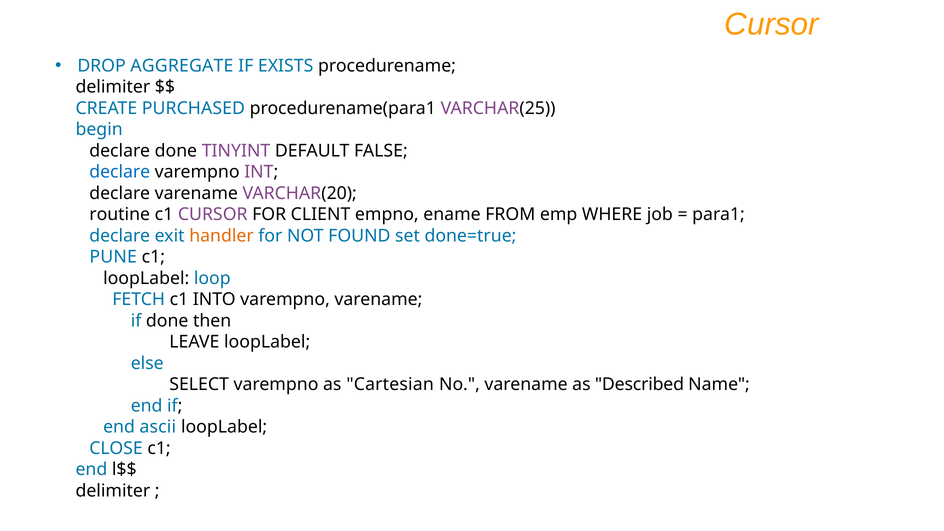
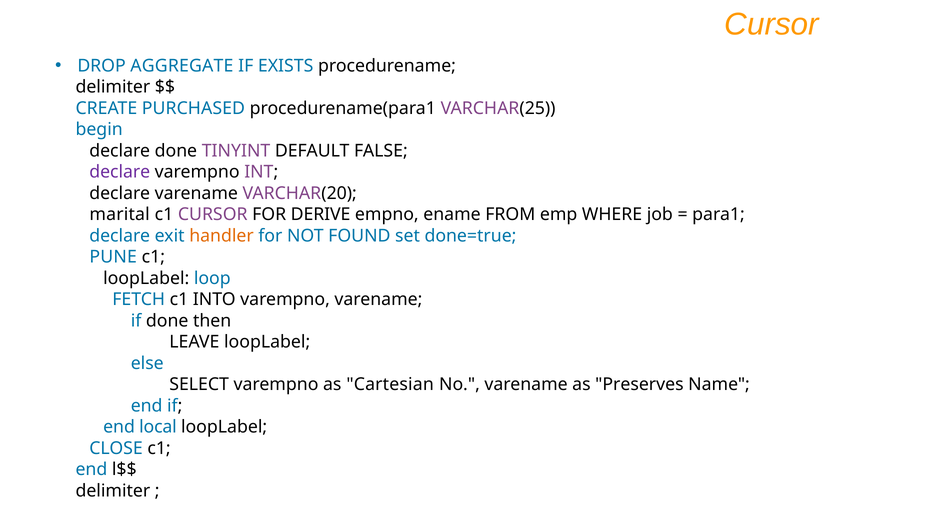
declare colour: blue -> purple (120, 172)
routine: routine -> marital (120, 215)
CLIENT: CLIENT -> DERIVE (321, 215)
Described: Described -> Preserves (639, 384)
ascii: ascii -> local (158, 427)
